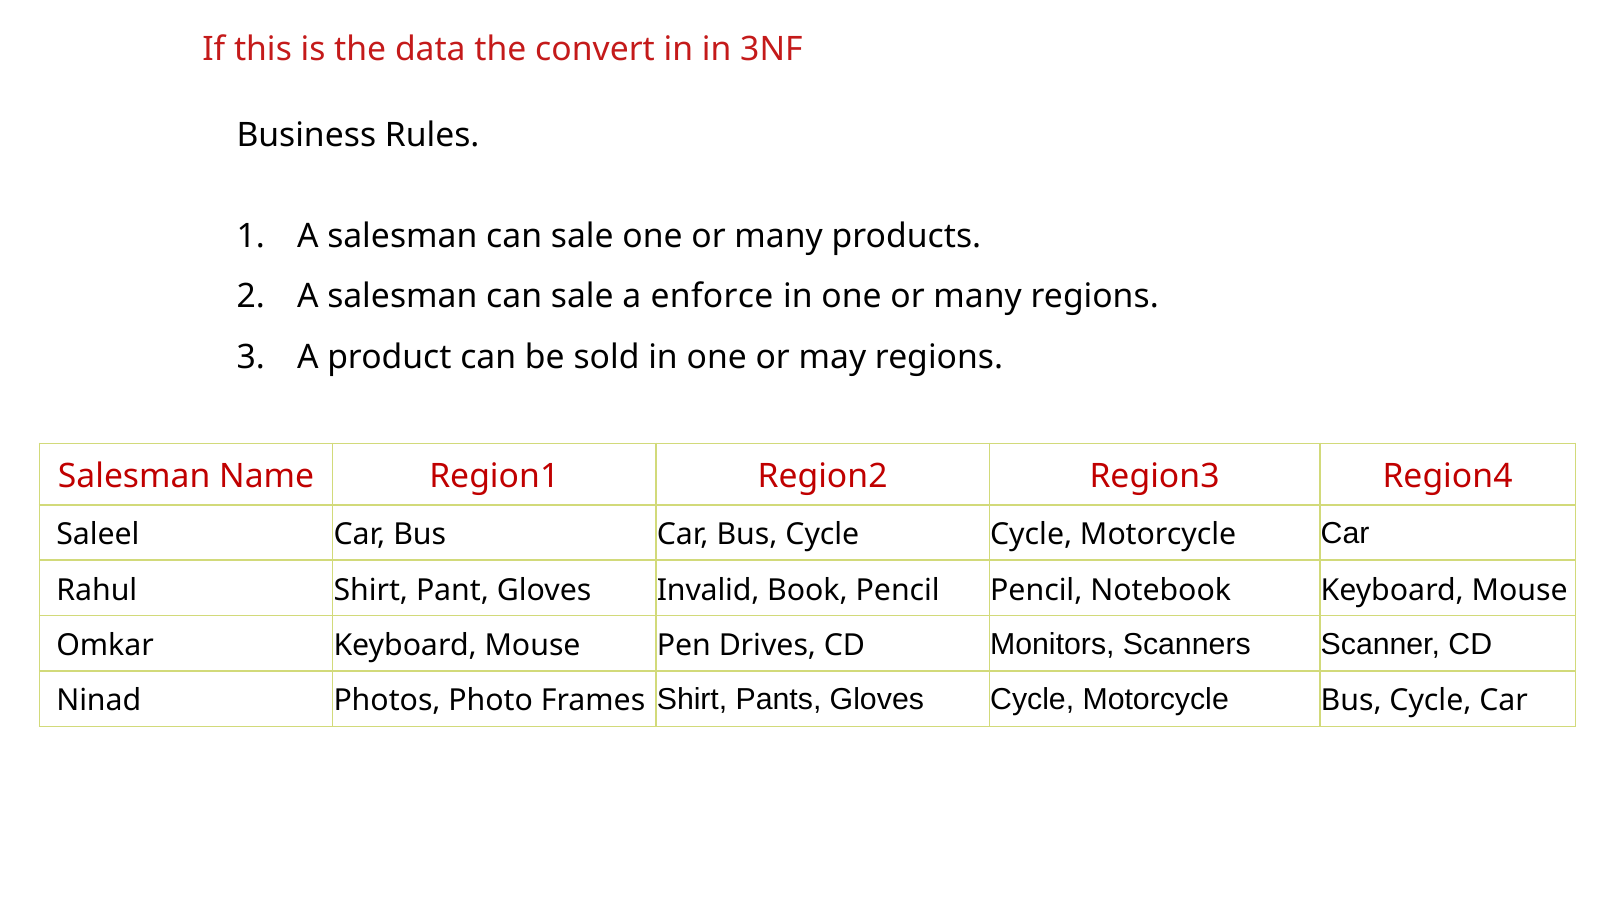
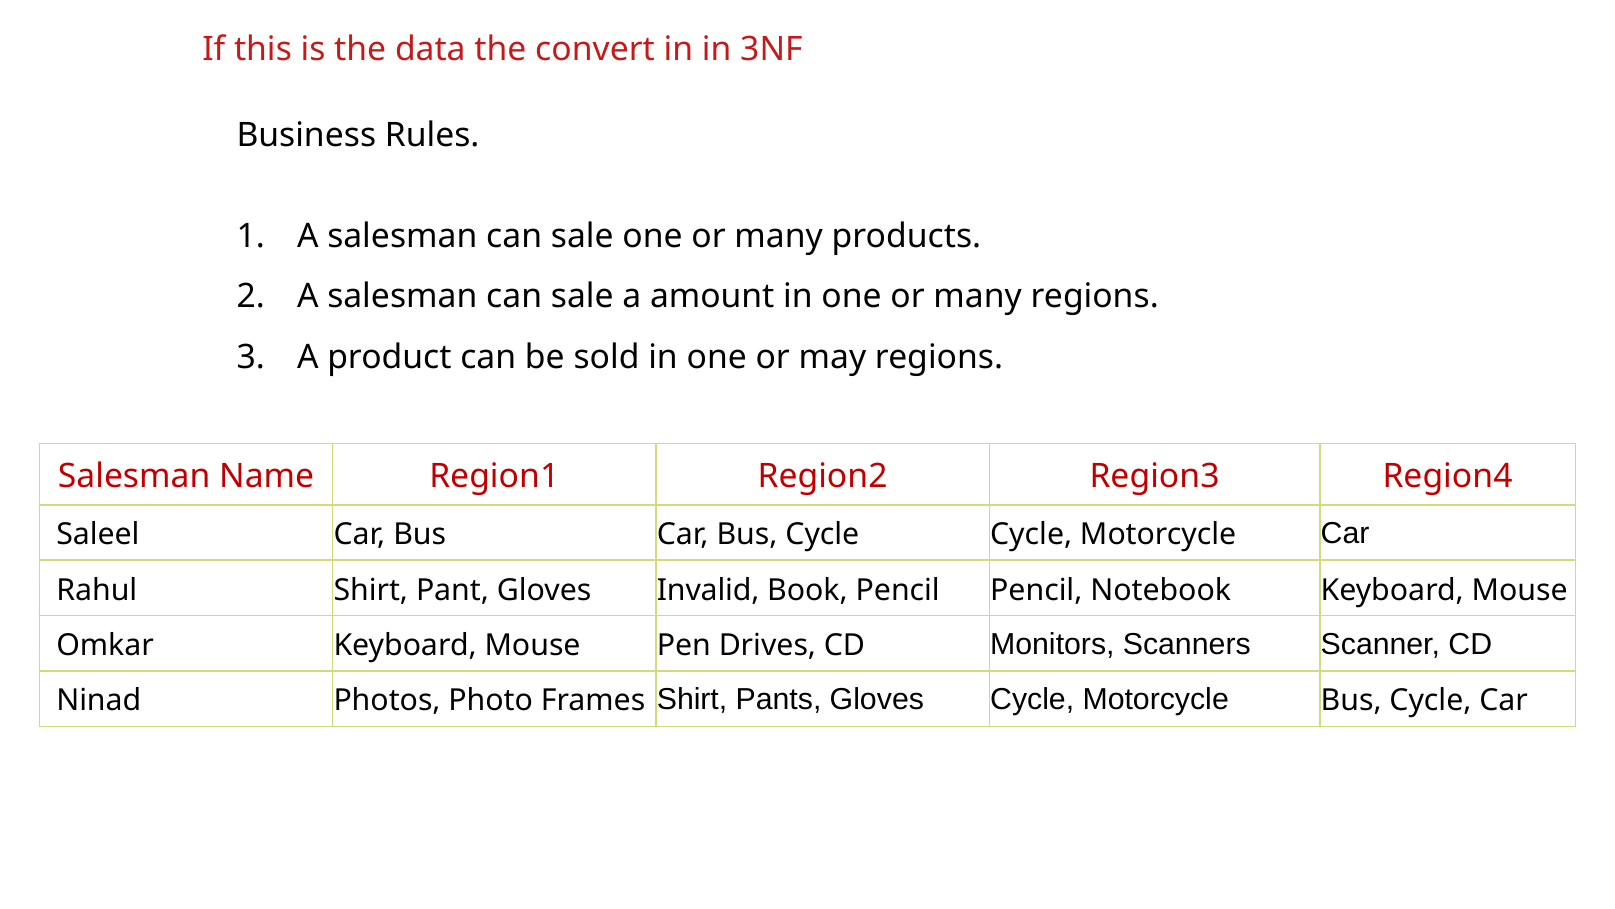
enforce: enforce -> amount (712, 296)
